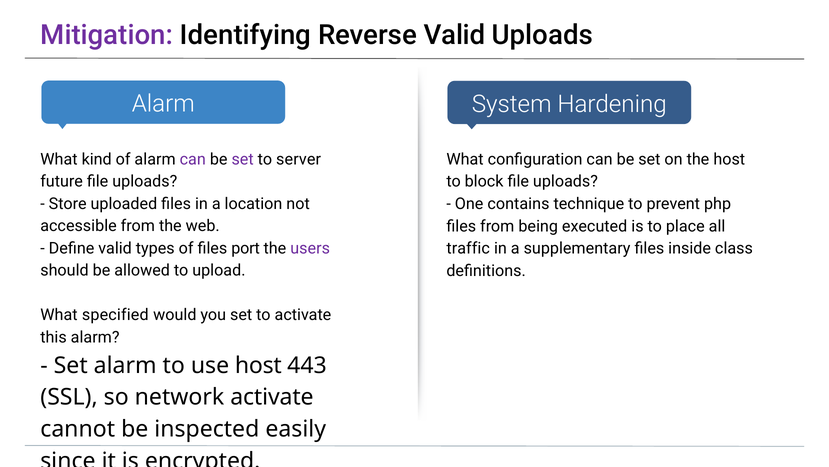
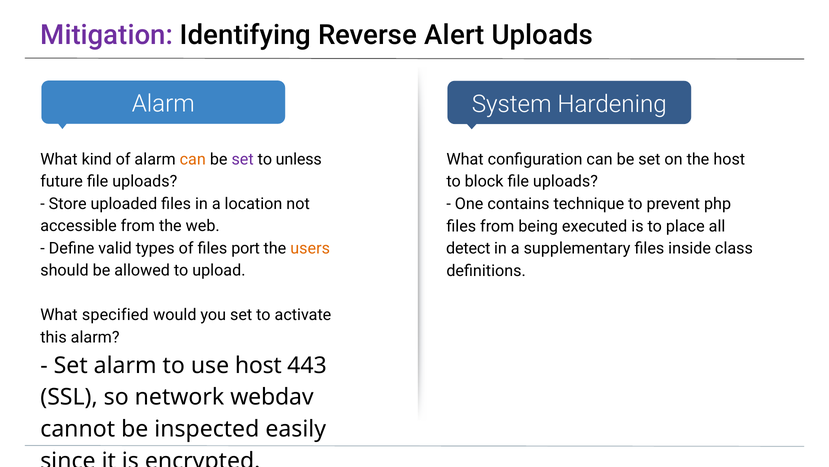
Reverse Valid: Valid -> Alert (454, 35)
can colour: purple -> orange (193, 159)
server: server -> unless (299, 159)
users colour: purple -> orange (310, 248)
traffic: traffic -> detect (468, 248)
network activate: activate -> webdav (272, 397)
